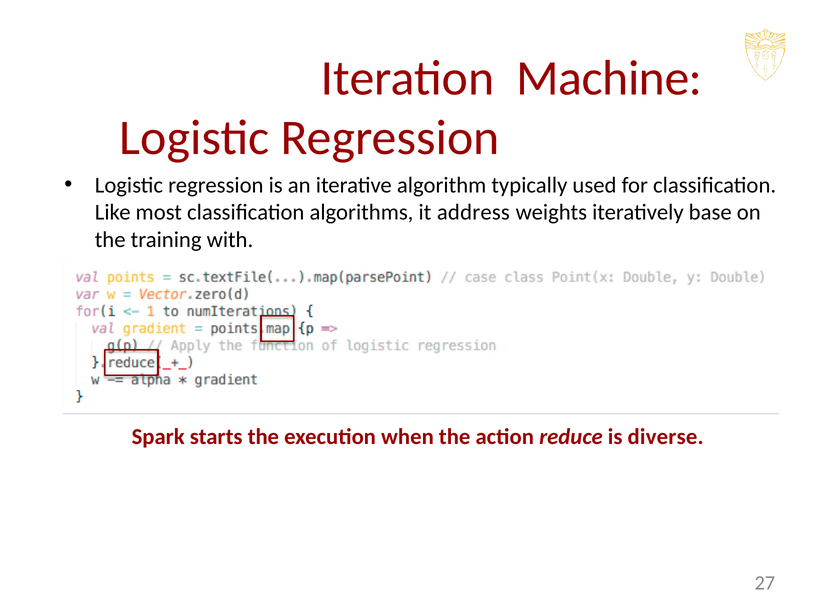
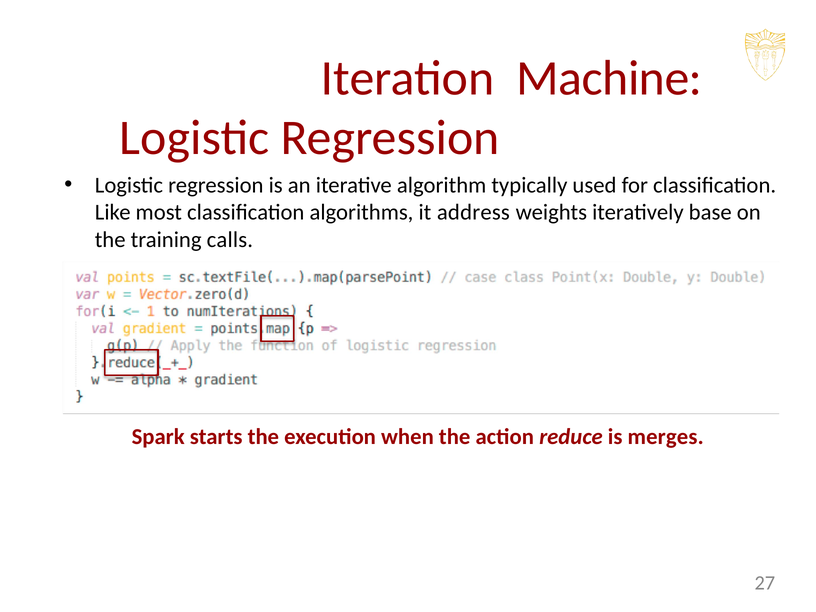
with: with -> calls (230, 240)
diverse: diverse -> merges (666, 437)
